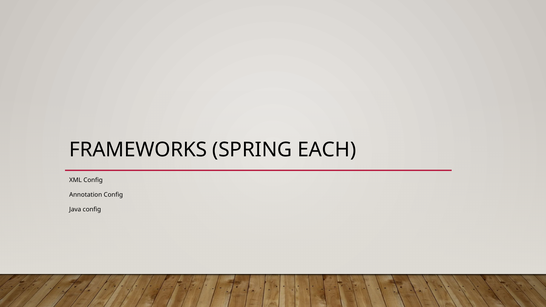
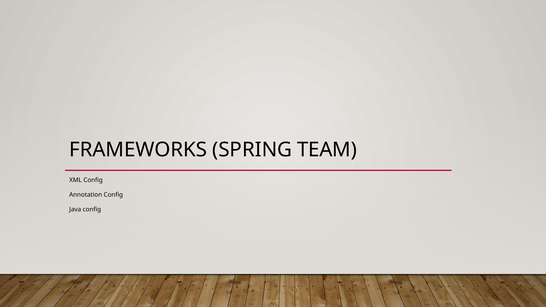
EACH: EACH -> TEAM (327, 150)
